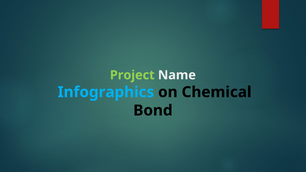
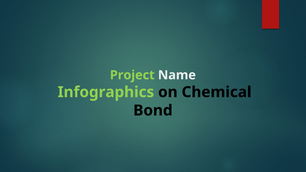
Infographics colour: light blue -> light green (106, 92)
